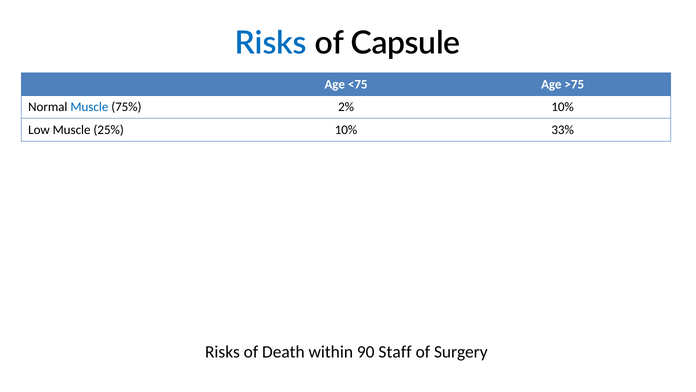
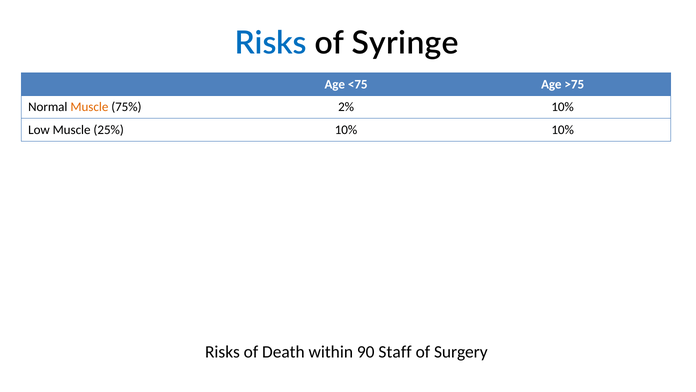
Capsule: Capsule -> Syringe (405, 43)
Muscle colour: blue -> orange (89, 107)
10% 33%: 33% -> 10% (563, 130)
